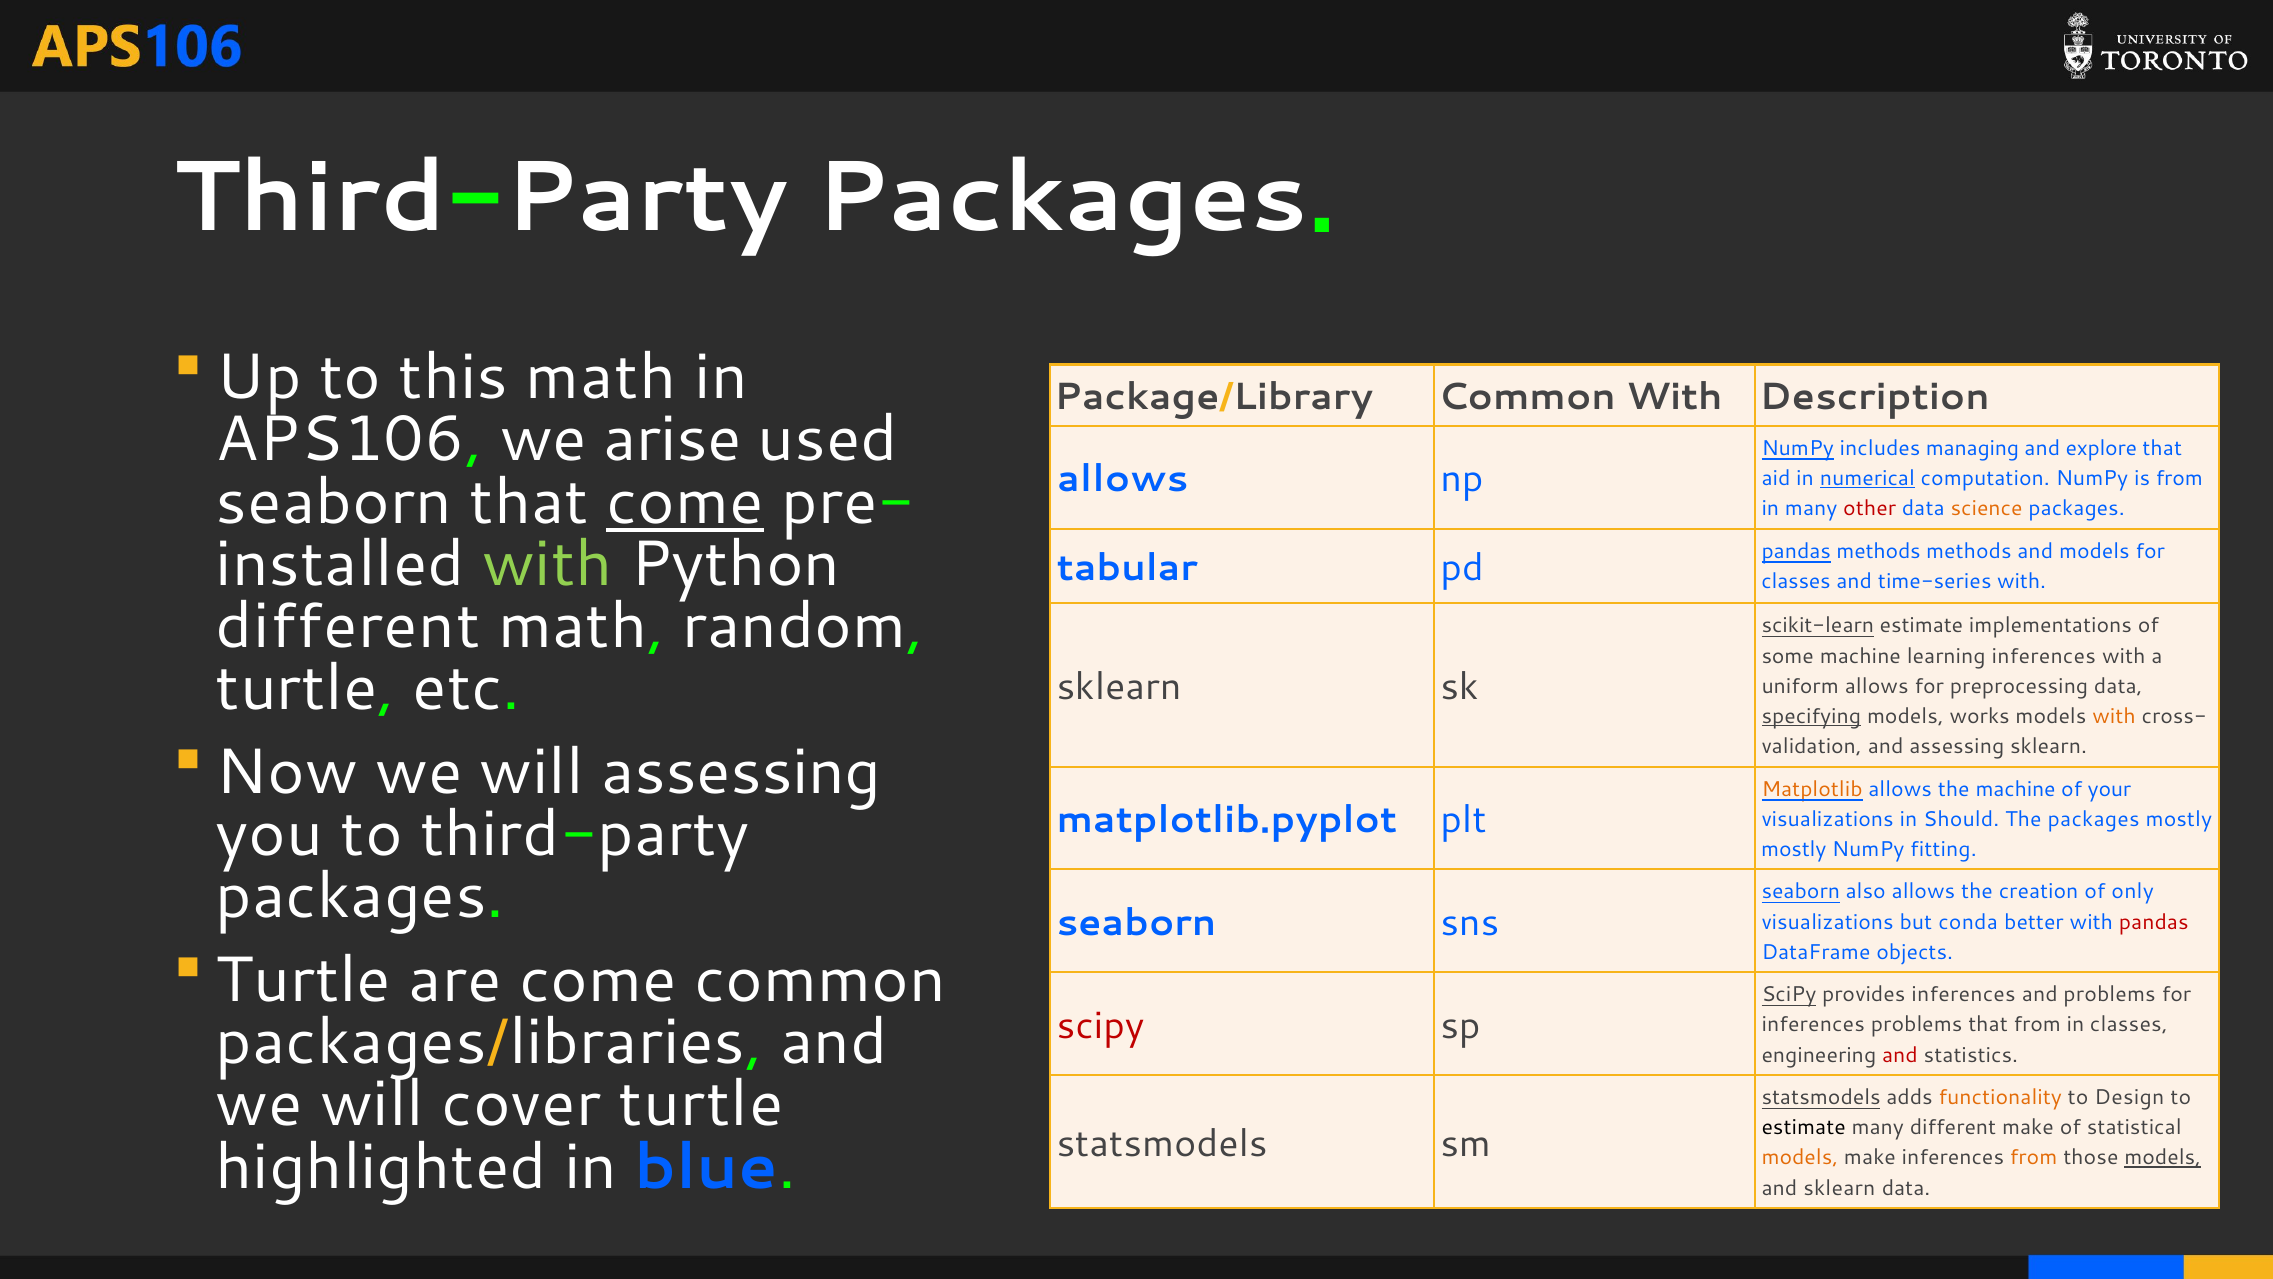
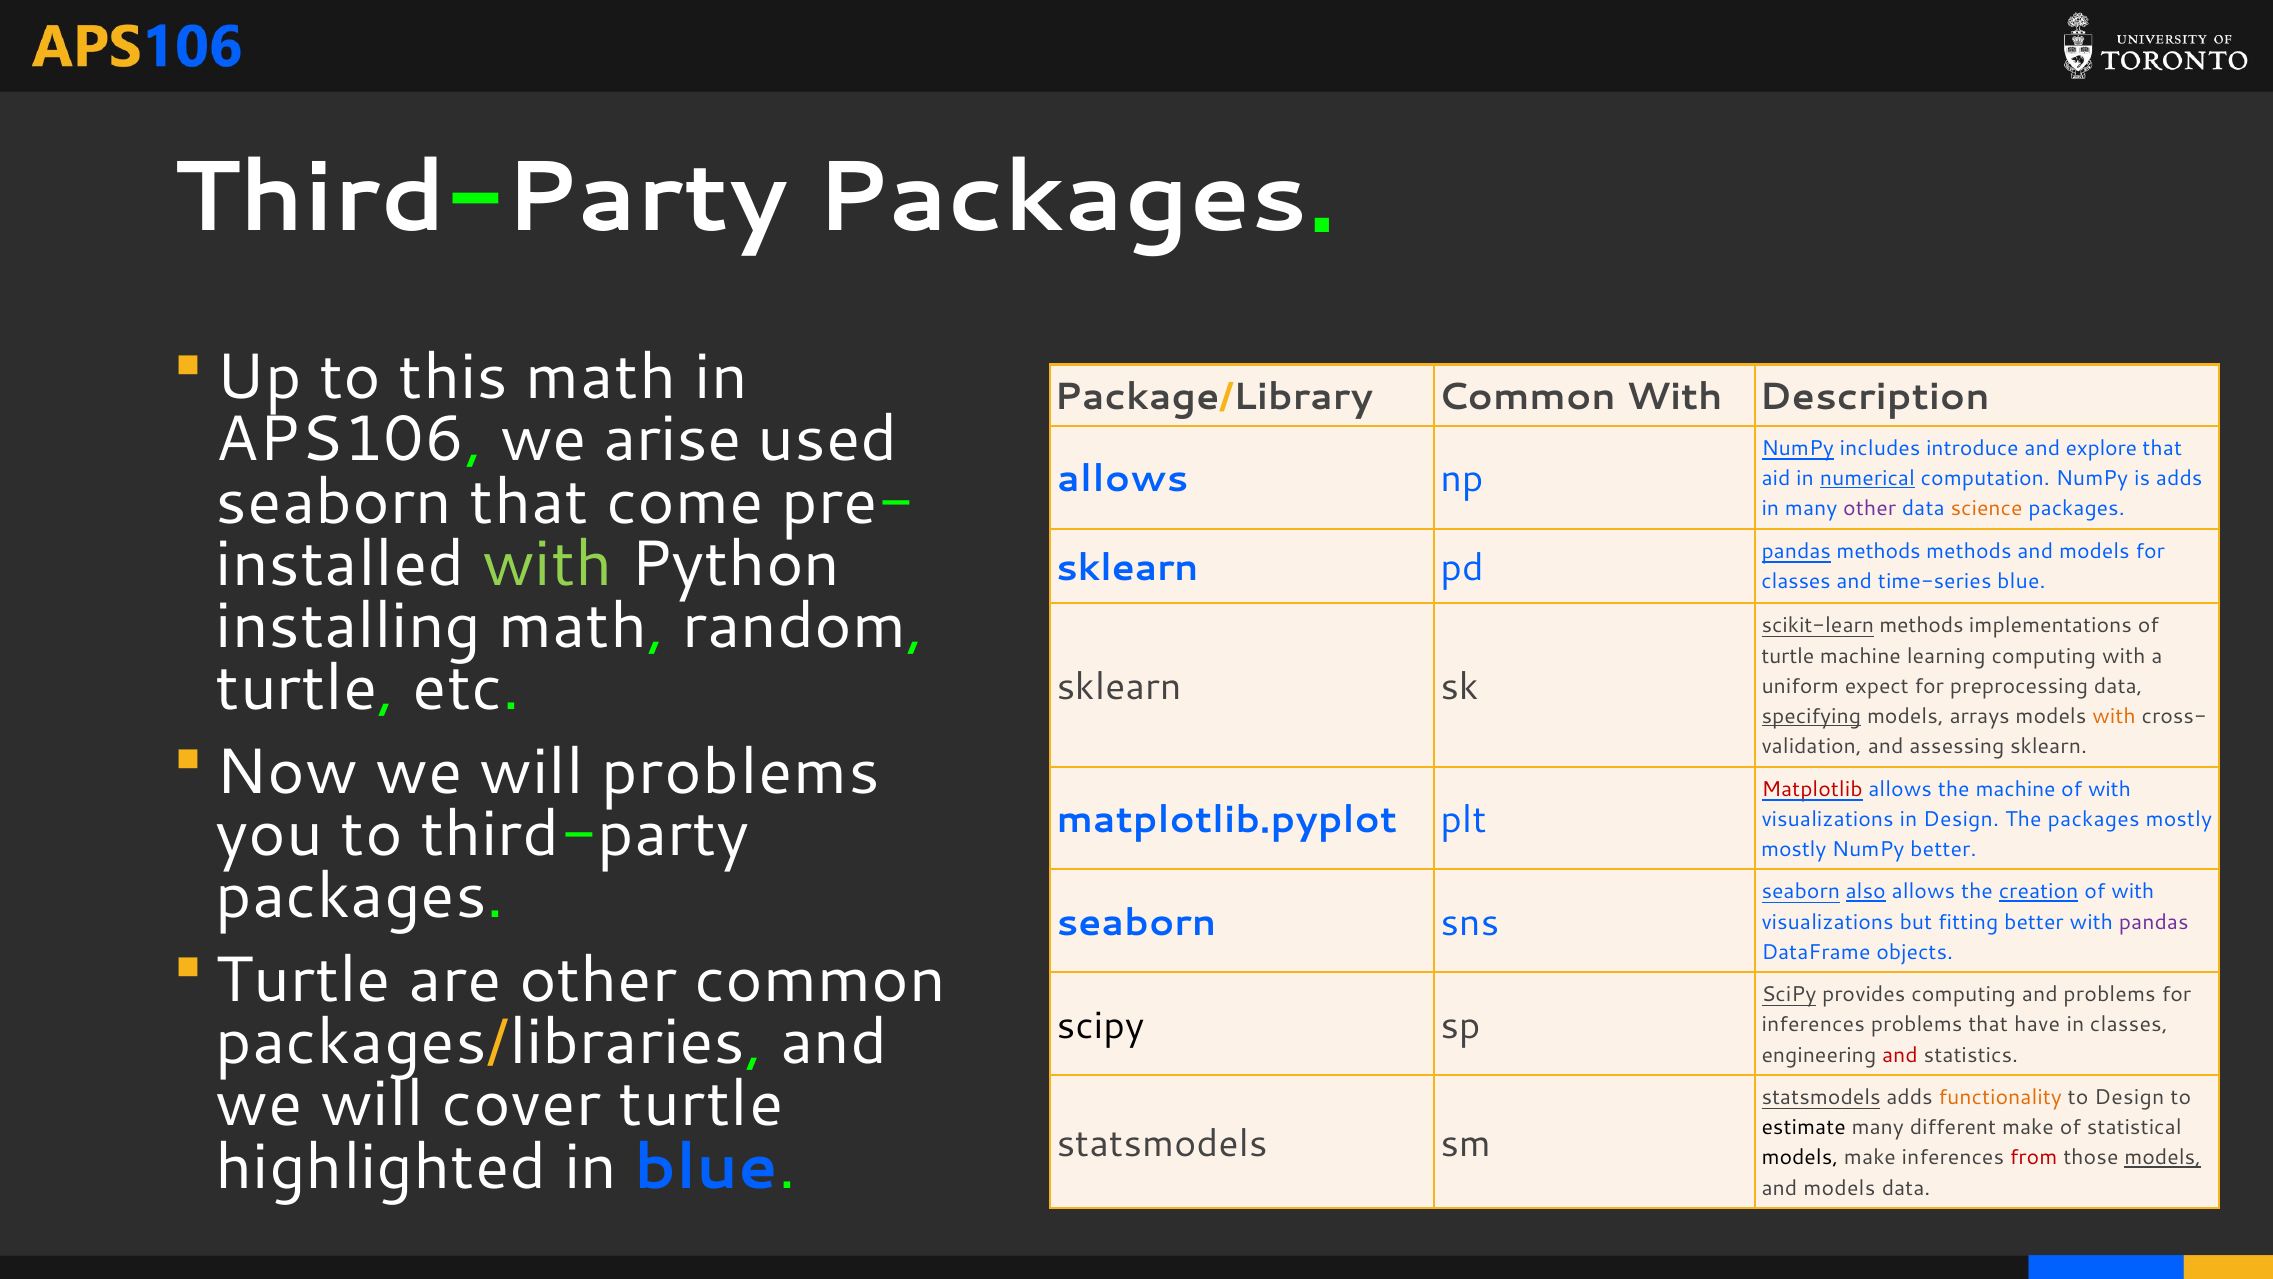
managing: managing -> introduce (1972, 448)
is from: from -> adds (2179, 478)
come underline: present -> none (685, 502)
other colour: red -> purple (1870, 508)
tabular: tabular -> sklearn (1127, 568)
time-series with: with -> blue (2021, 581)
different: different -> installing (349, 626)
scikit-learn estimate: estimate -> methods (1921, 626)
some: some -> turtle (1788, 656)
learning inferences: inferences -> computing (2044, 656)
uniform allows: allows -> expect (1877, 686)
works: works -> arrays (1980, 716)
will assessing: assessing -> problems (741, 772)
Matplotlib colour: orange -> red (1812, 789)
your: your -> with (2110, 789)
in Should: Should -> Design (1961, 819)
NumPy fitting: fitting -> better (1943, 849)
also underline: none -> present (1866, 892)
creation underline: none -> present (2039, 892)
only: only -> with (2133, 892)
conda: conda -> fitting (1968, 922)
pandas colour: red -> purple (2154, 922)
are come: come -> other (598, 980)
provides inferences: inferences -> computing (1964, 994)
scipy colour: red -> black (1101, 1025)
that from: from -> have (2037, 1025)
models colour: orange -> black (1800, 1157)
from colour: orange -> red (2034, 1157)
sklearn: sklearn -> models (1839, 1188)
